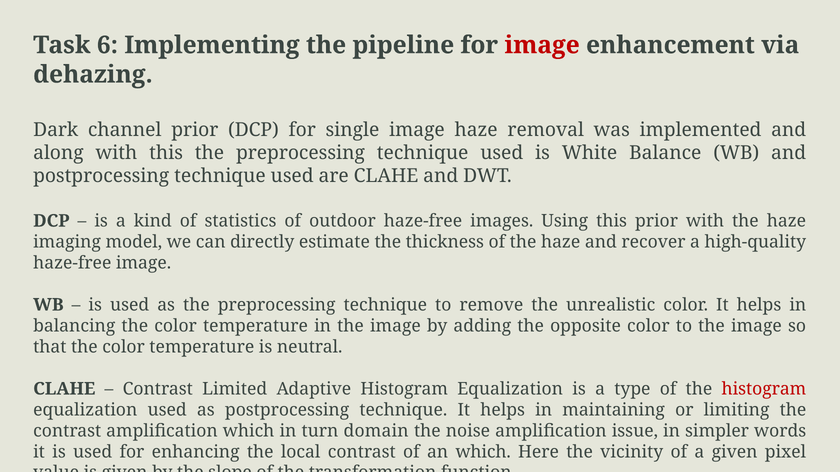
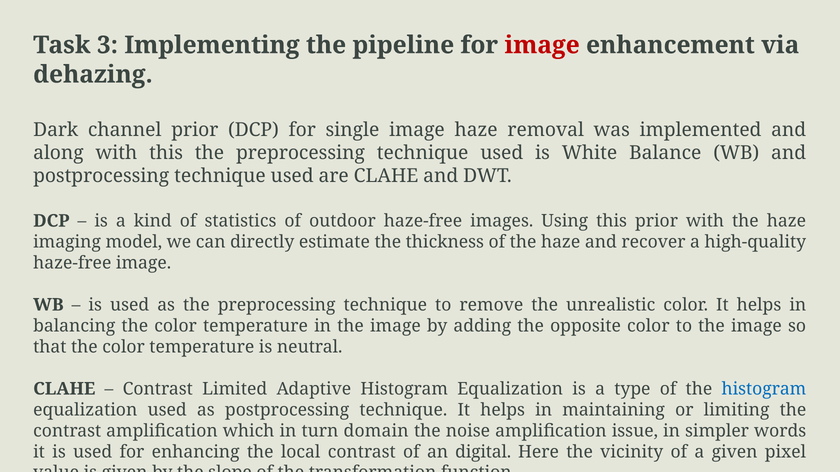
6: 6 -> 3 (107, 45)
histogram colour: red -> blue (764, 389)
an which: which -> digital (483, 452)
